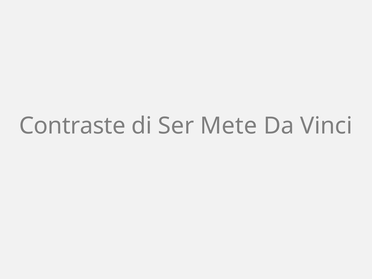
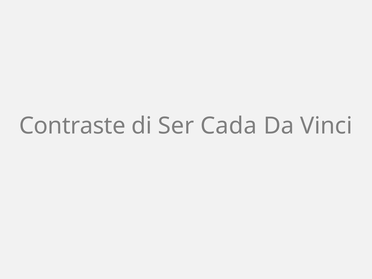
Mete: Mete -> Cada (229, 126)
